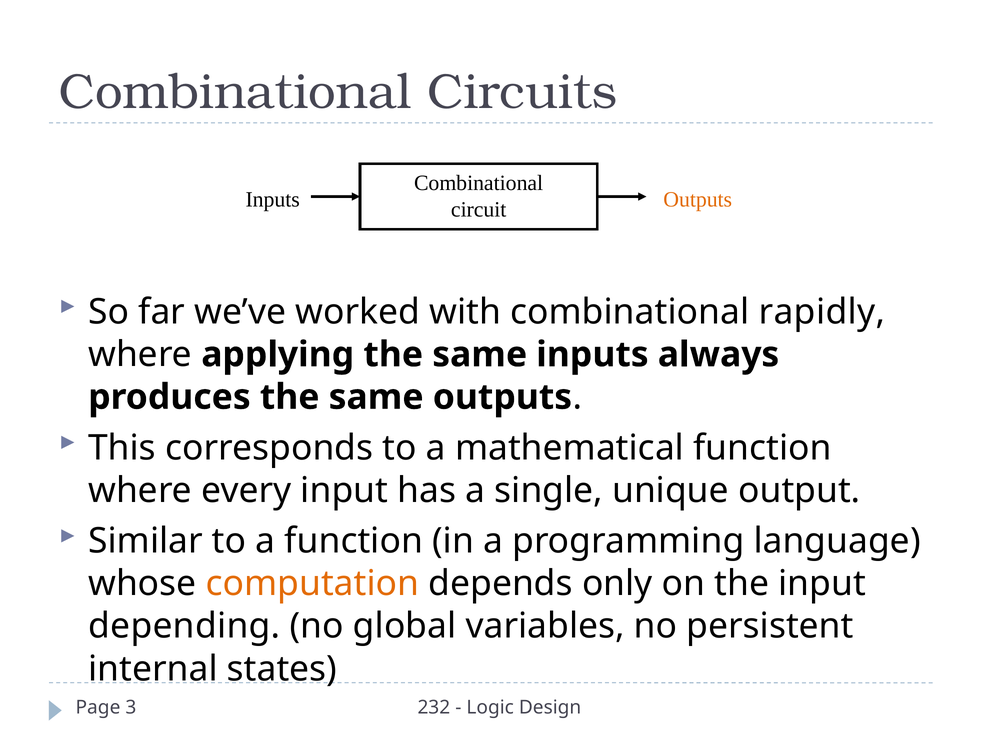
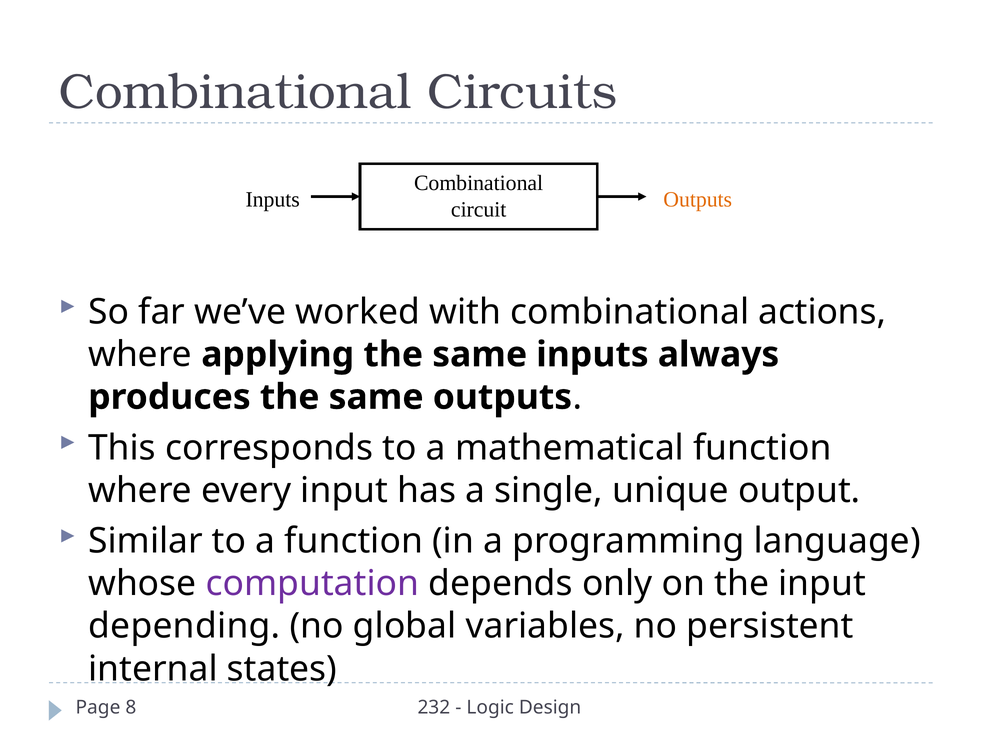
rapidly: rapidly -> actions (822, 312)
computation colour: orange -> purple (312, 583)
3: 3 -> 8 (131, 707)
